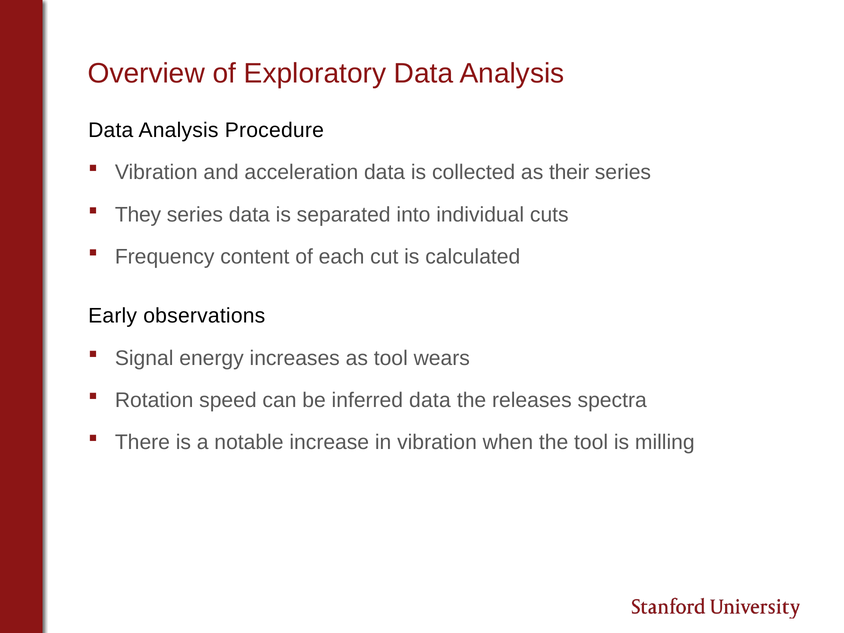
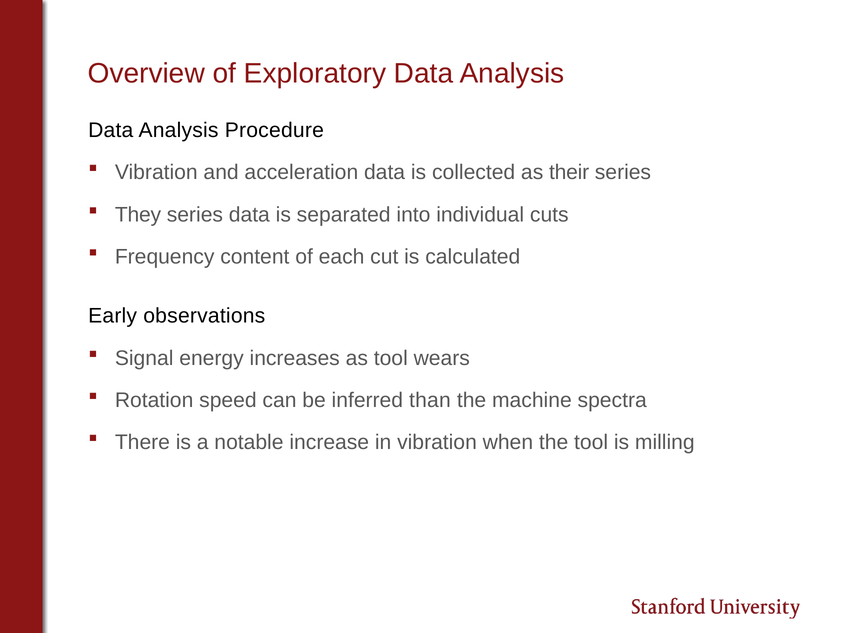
inferred data: data -> than (430, 400)
releases: releases -> machine (532, 400)
